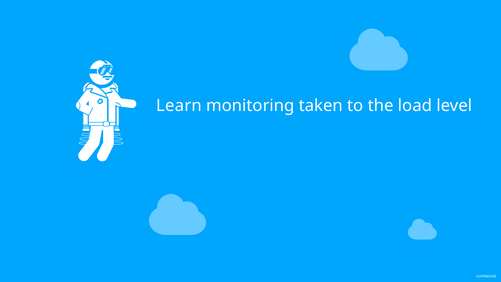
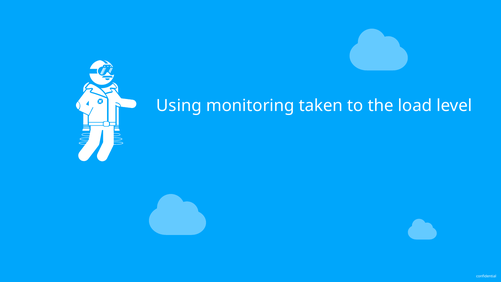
Learn: Learn -> Using (179, 105)
